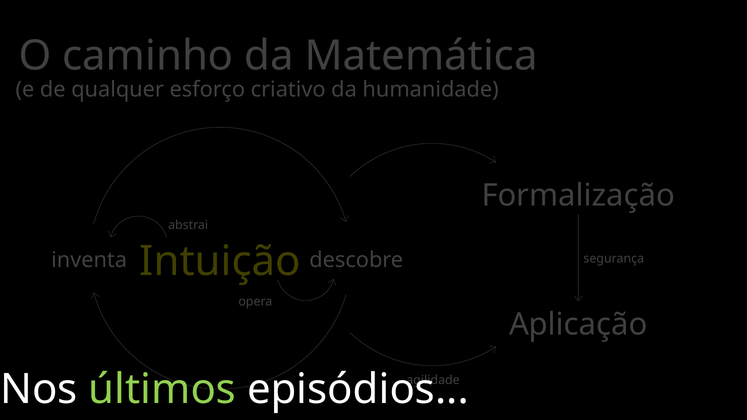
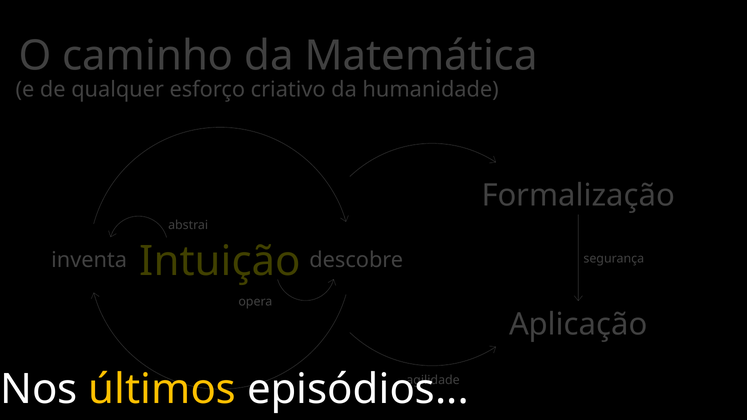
últimos colour: light green -> yellow (162, 390)
